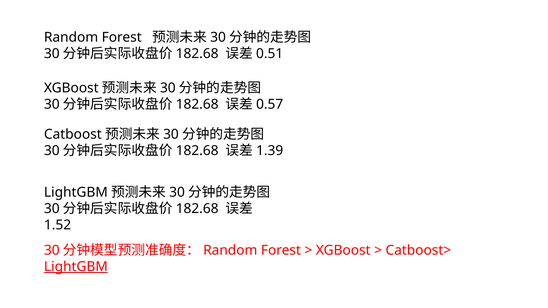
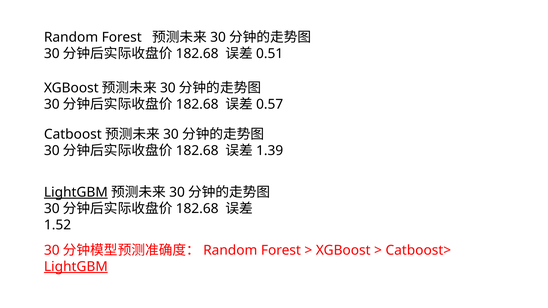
LightGBM underline: none -> present (76, 192)
